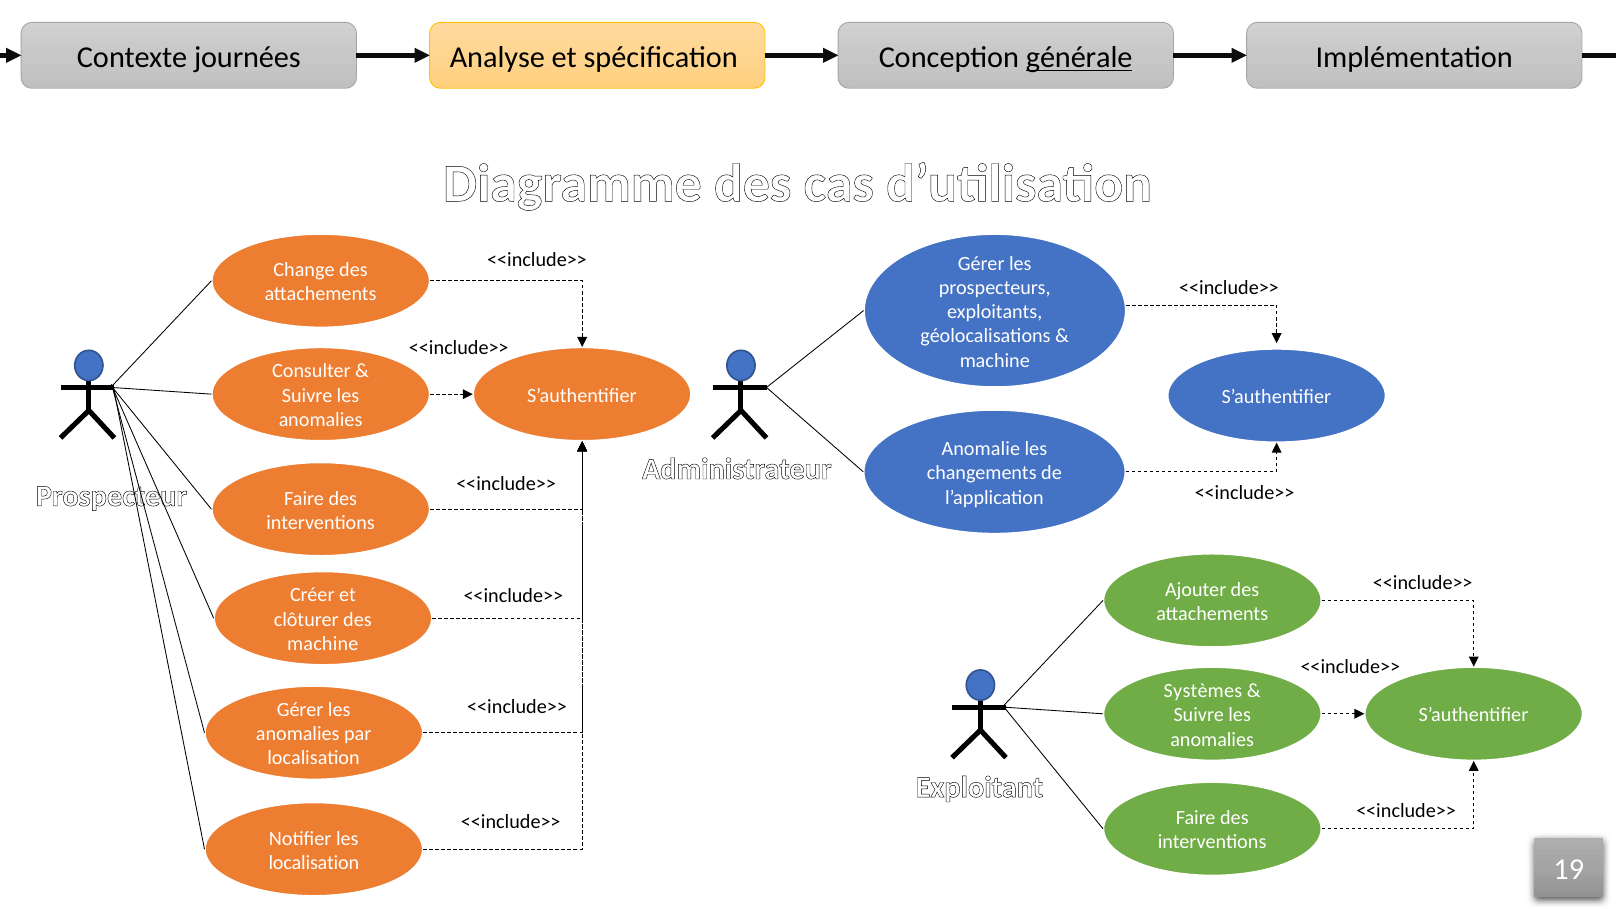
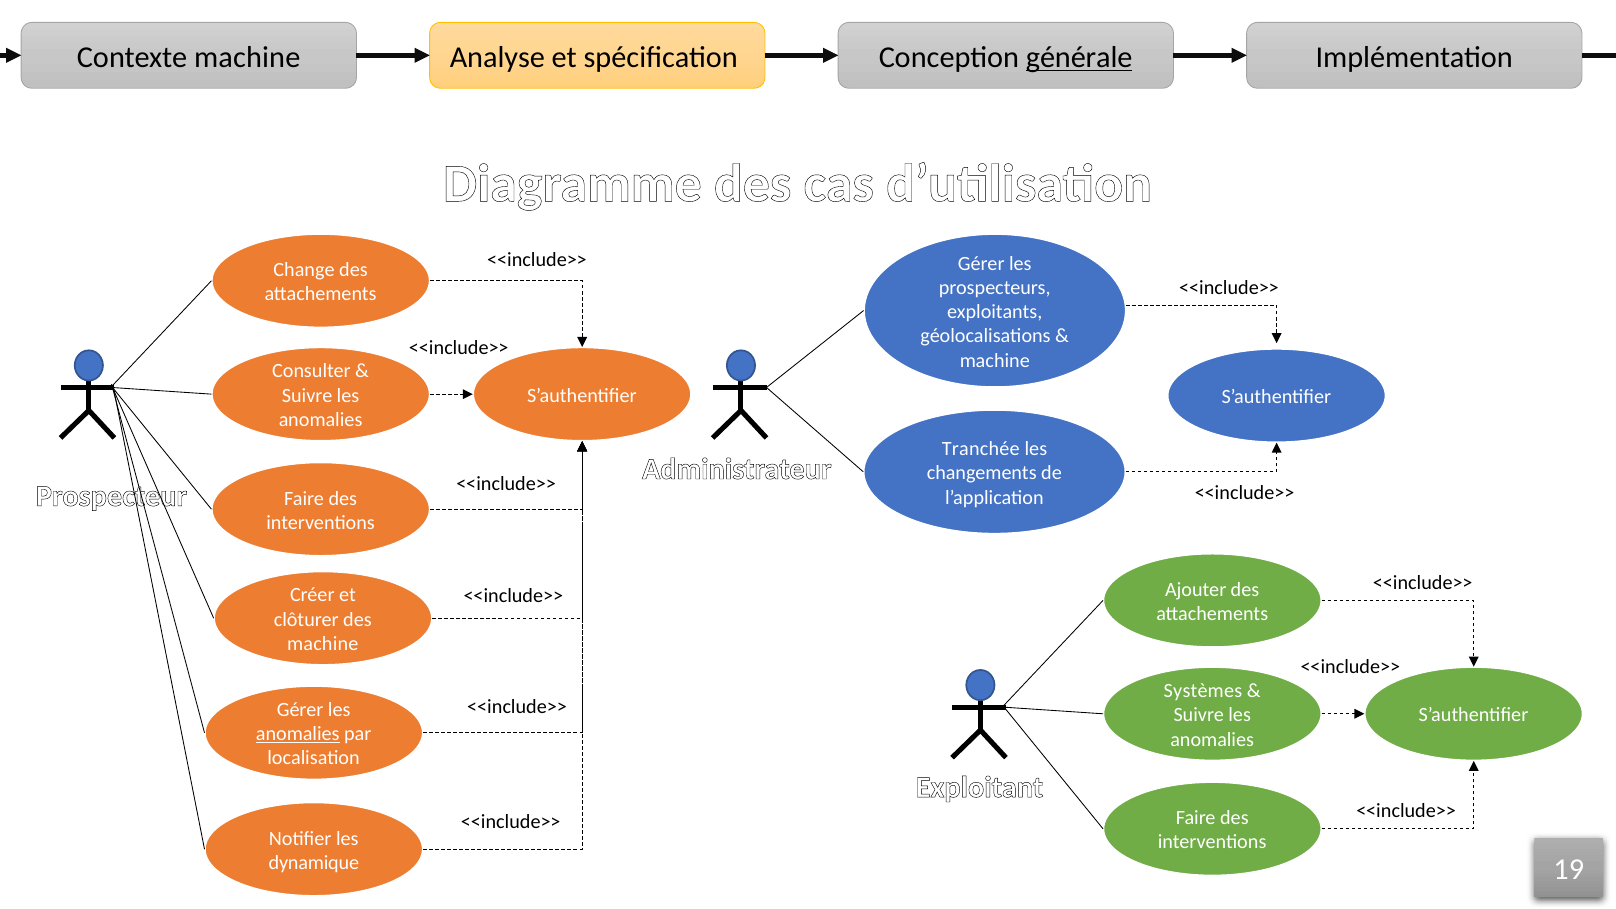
Contexte journées: journées -> machine (247, 57)
Anomalie: Anomalie -> Tranchée (981, 449)
anomalies underline: none -> present (298, 734)
localisation: localisation -> dynamique (314, 863)
